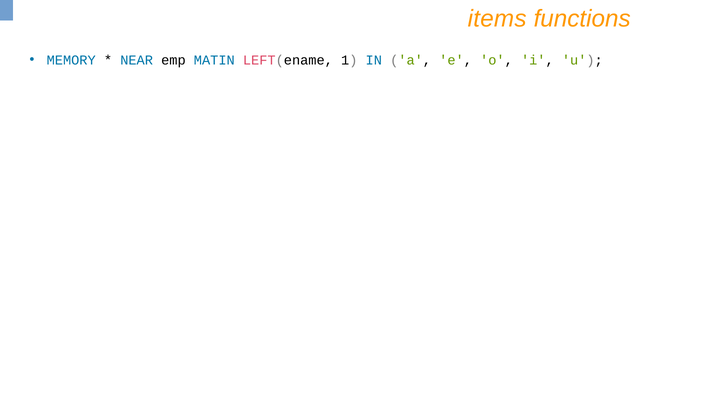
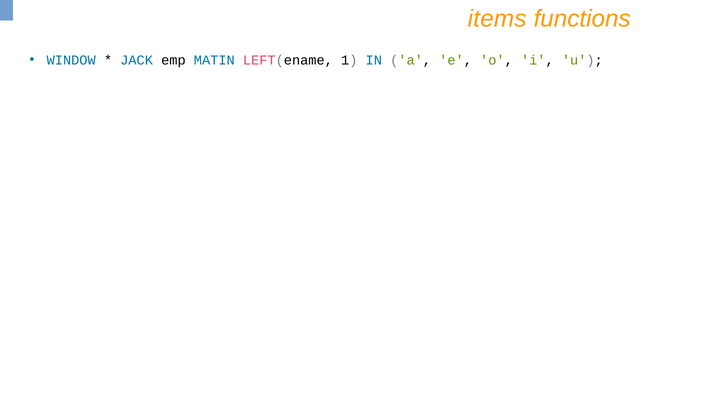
MEMORY: MEMORY -> WINDOW (71, 60)
NEAR: NEAR -> JACK (137, 60)
